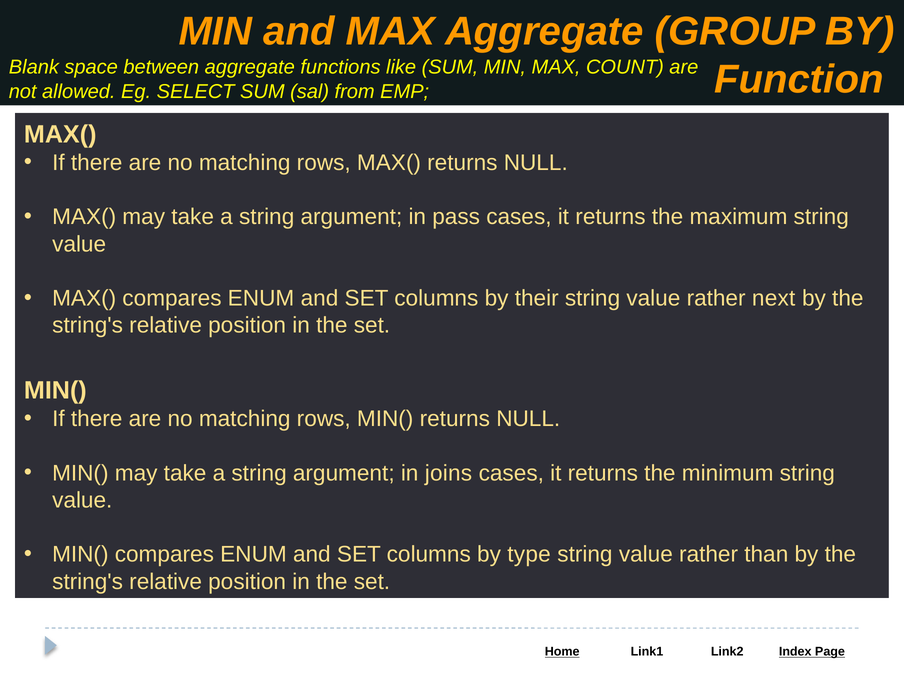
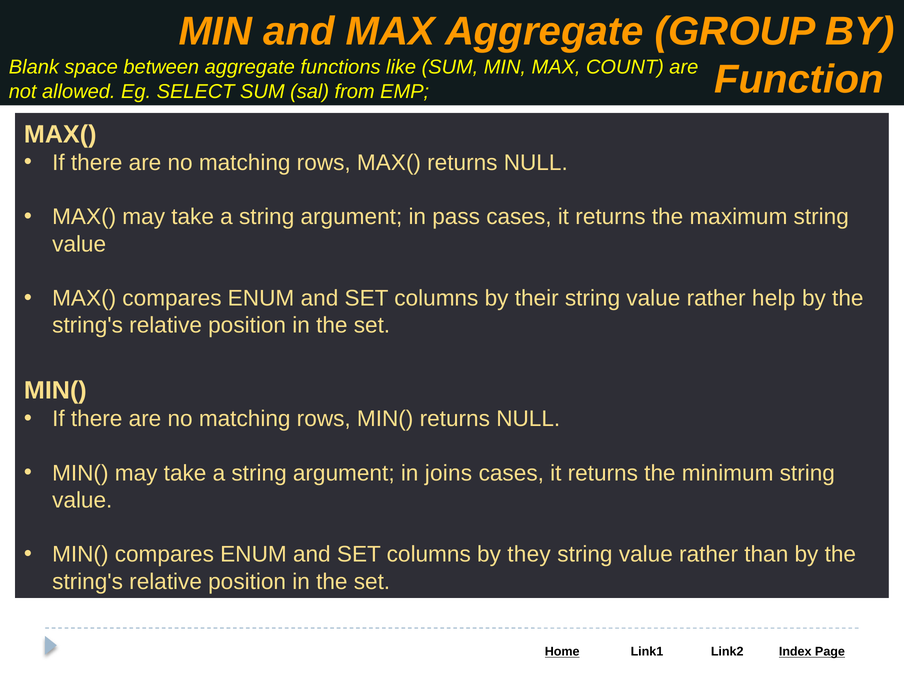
next: next -> help (774, 298)
type: type -> they (529, 554)
